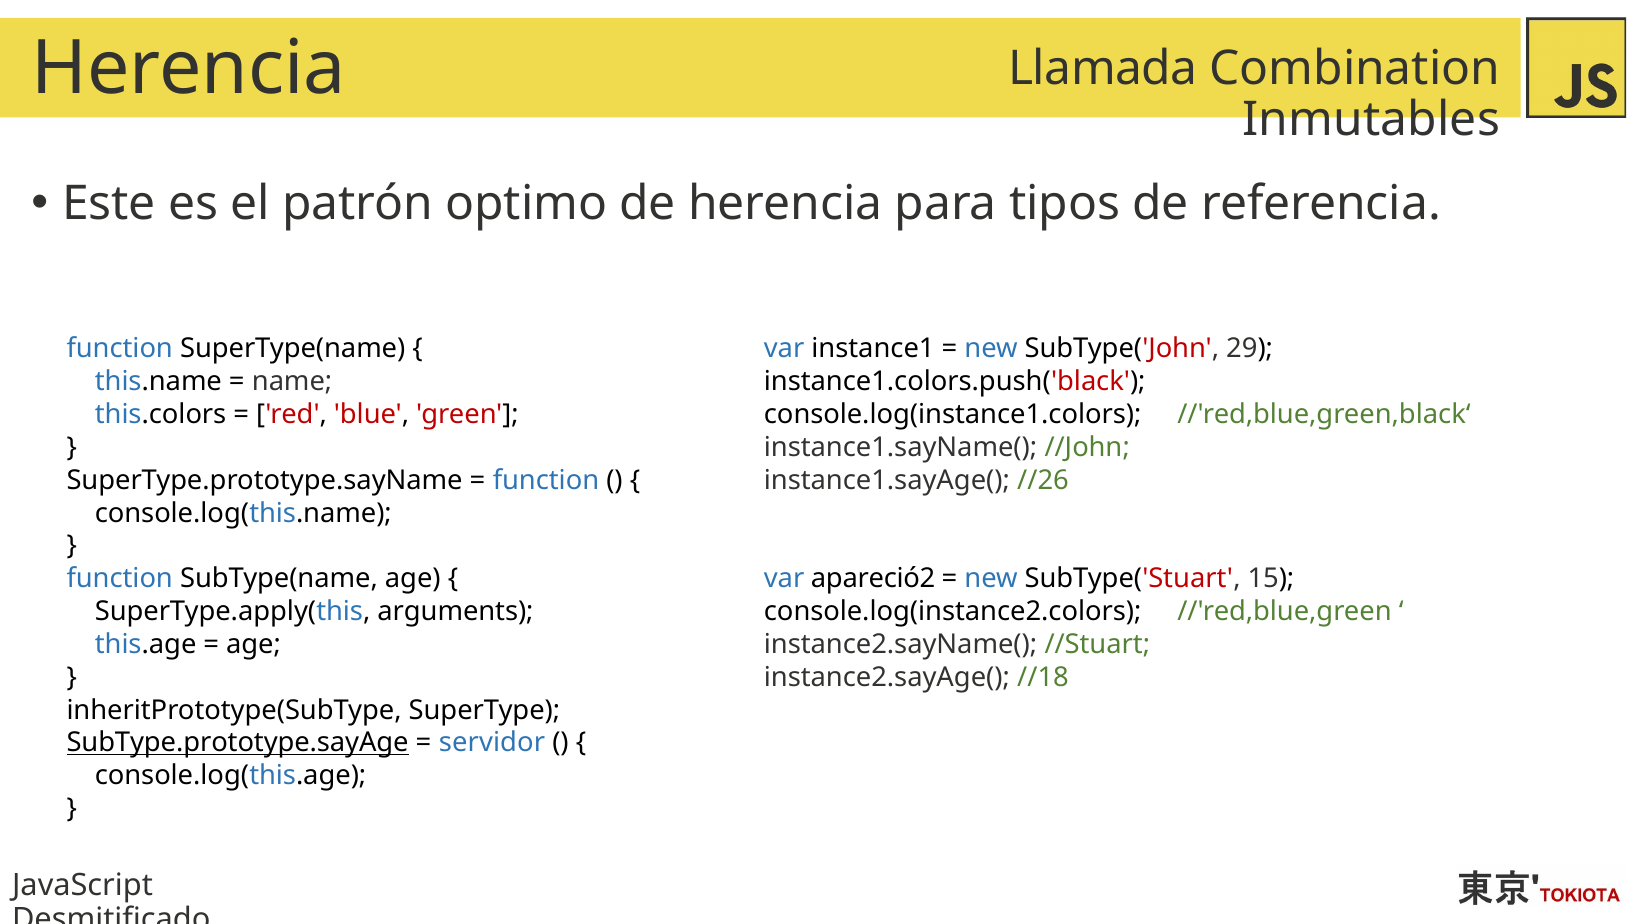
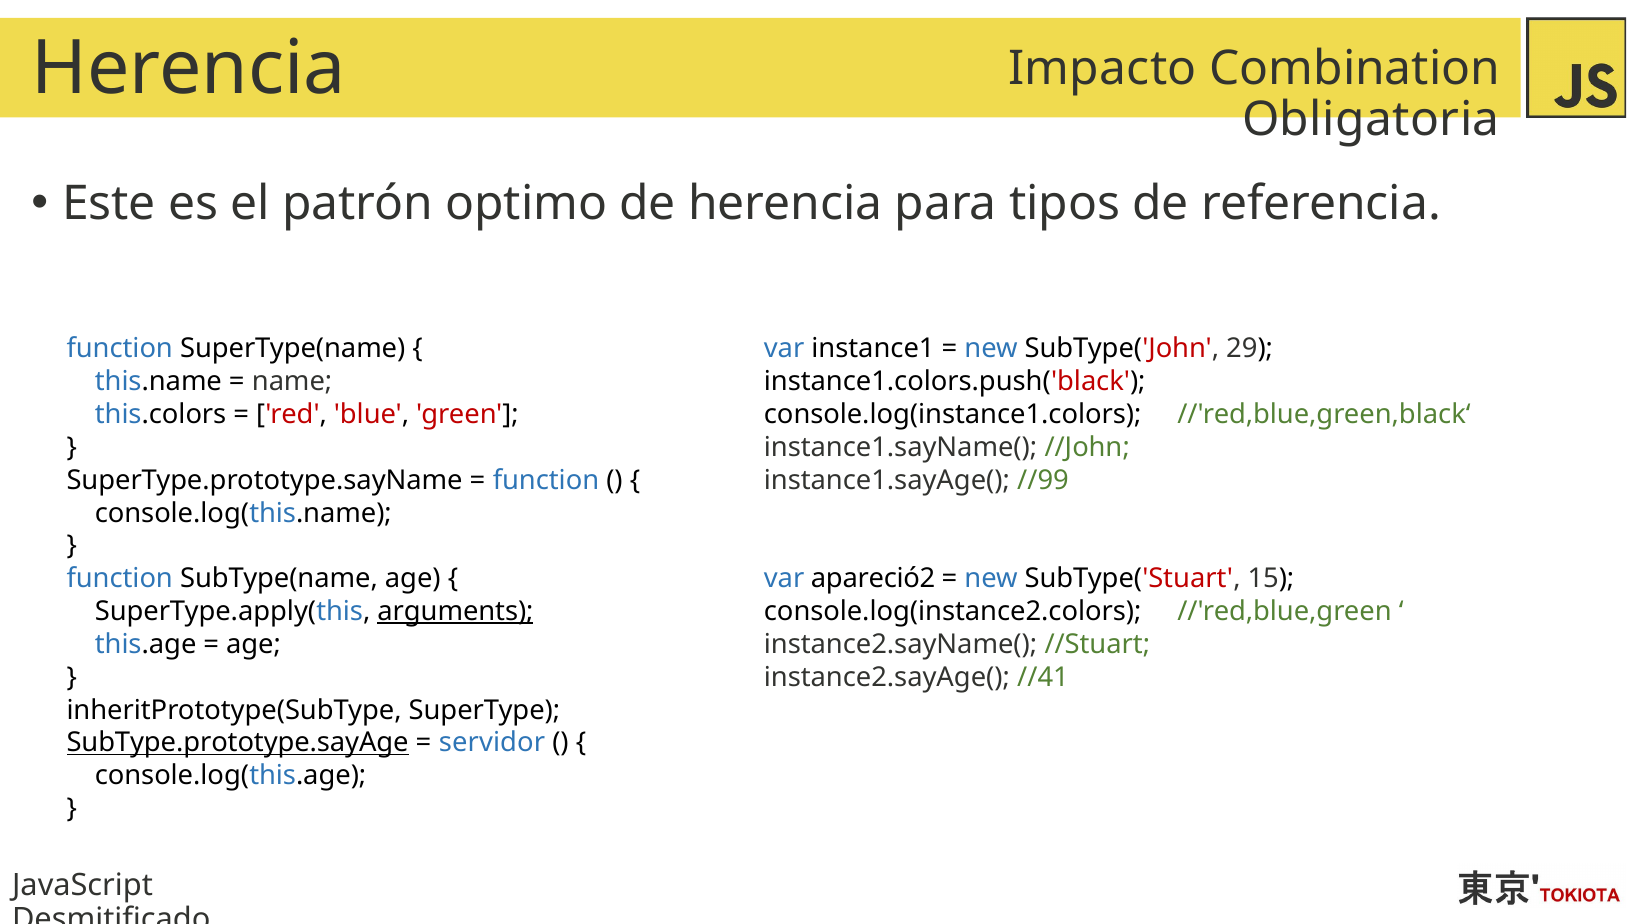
Llamada: Llamada -> Impacto (1103, 68)
Inmutables: Inmutables -> Obligatoria (1371, 120)
//26: //26 -> //99 (1043, 480)
arguments underline: none -> present (455, 612)
//18: //18 -> //41 (1043, 677)
